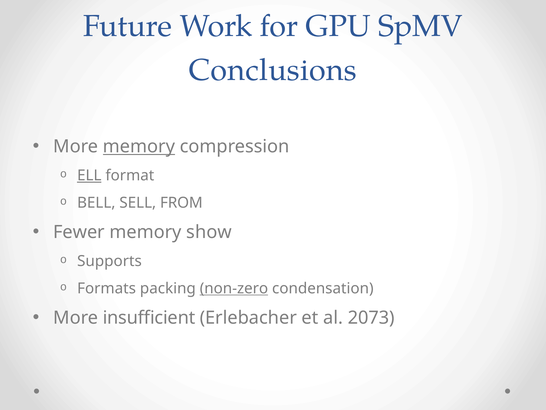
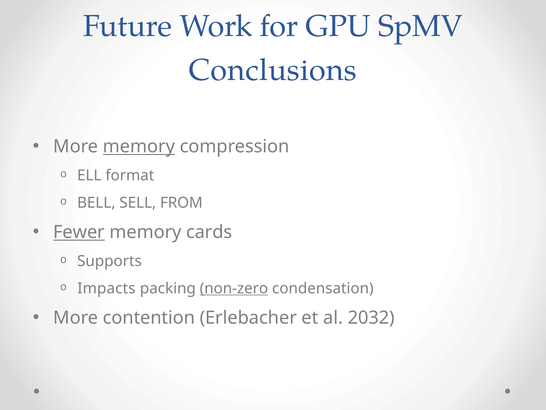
ELL underline: present -> none (89, 175)
Fewer underline: none -> present (79, 232)
show: show -> cards (209, 232)
Formats: Formats -> Impacts (106, 288)
insufficient: insufficient -> contention (149, 317)
2073: 2073 -> 2032 (371, 317)
